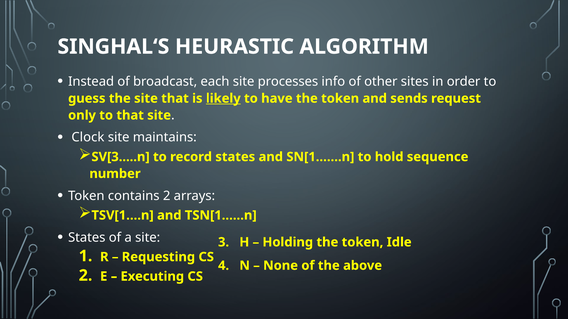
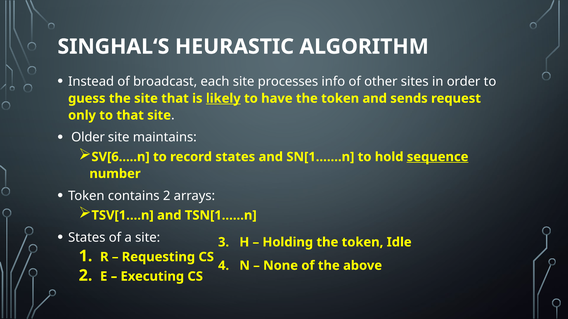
Clock: Clock -> Older (88, 138)
SV[3.....n: SV[3.....n -> SV[6.....n (121, 157)
sequence underline: none -> present (438, 157)
